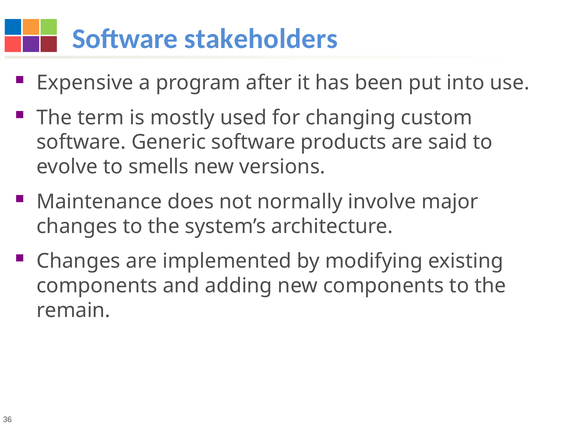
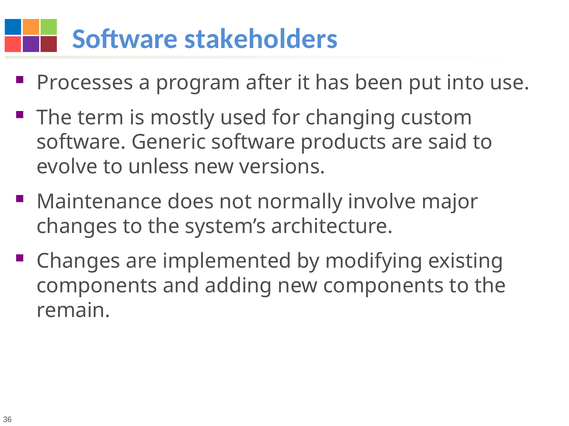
Expensive: Expensive -> Processes (85, 83)
smells: smells -> unless (159, 167)
